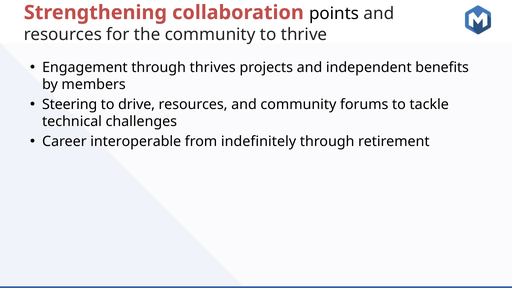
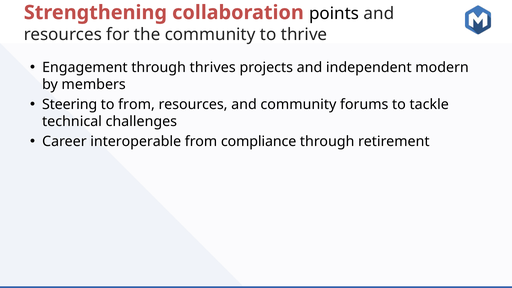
benefits: benefits -> modern (442, 67)
to drive: drive -> from (136, 104)
indefinitely: indefinitely -> compliance (259, 141)
